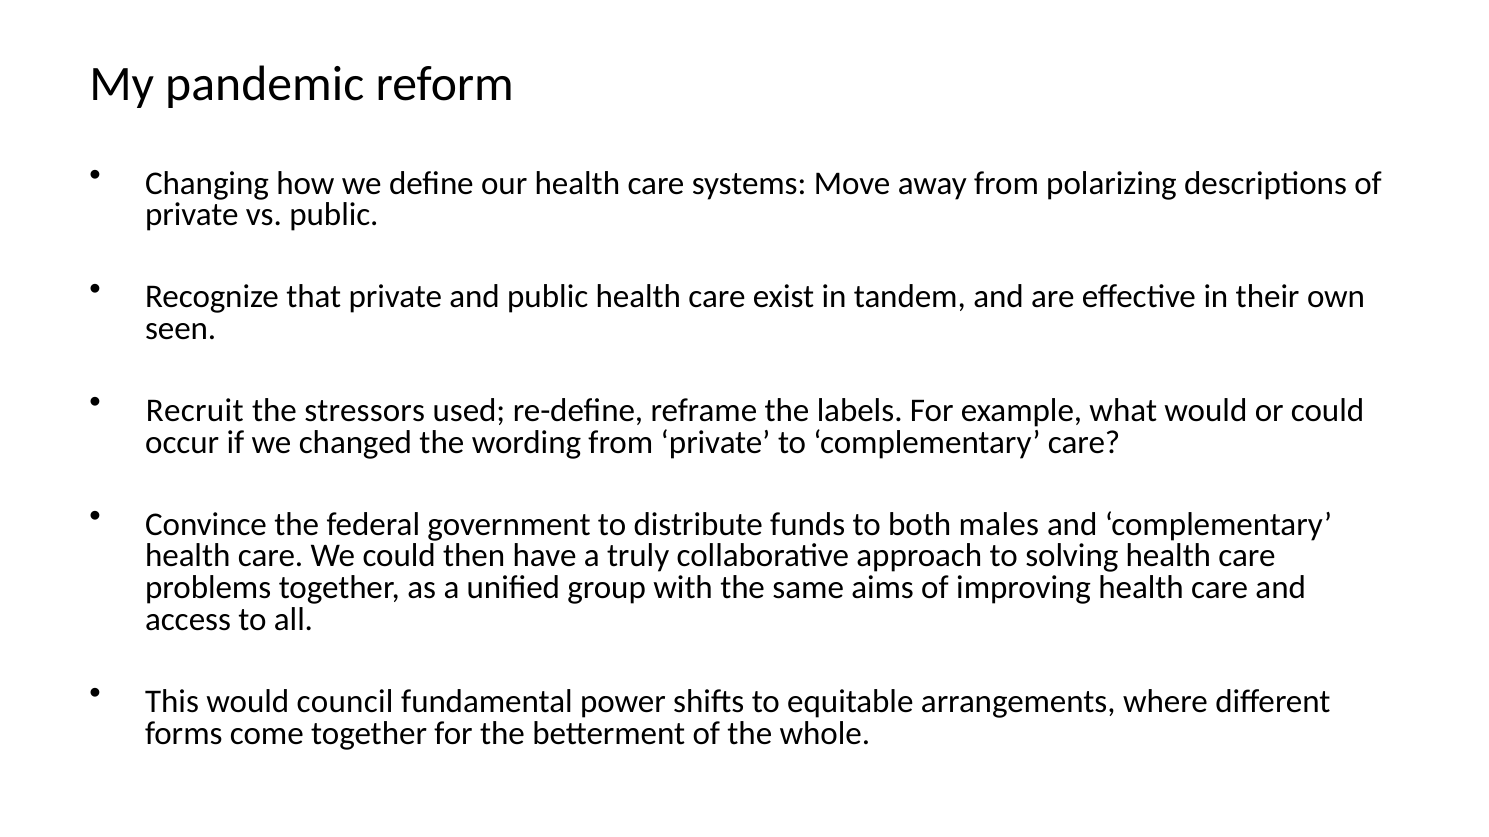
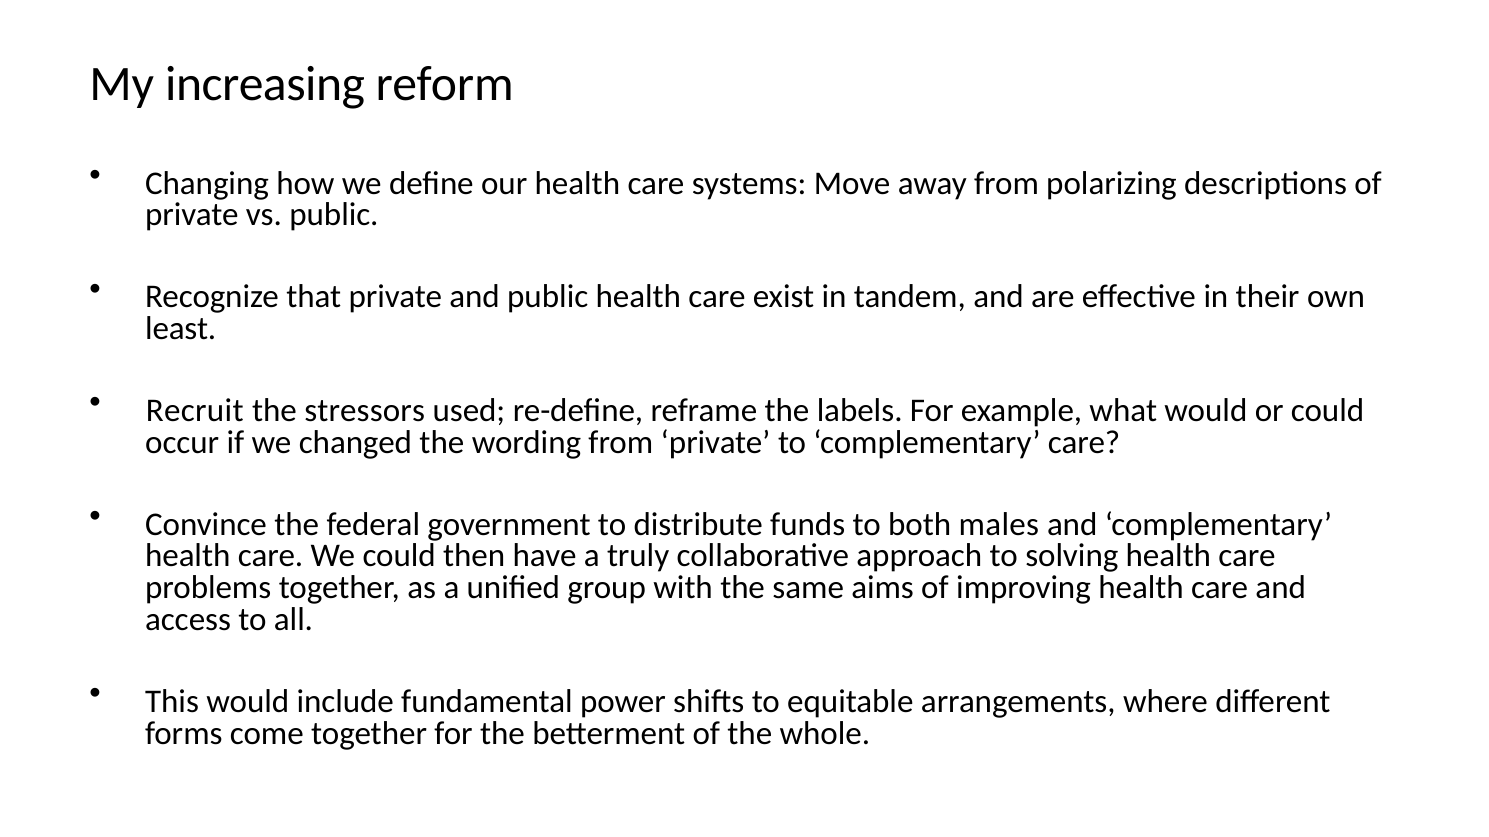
pandemic: pandemic -> increasing (265, 85)
seen: seen -> least (181, 329)
council: council -> include (345, 702)
